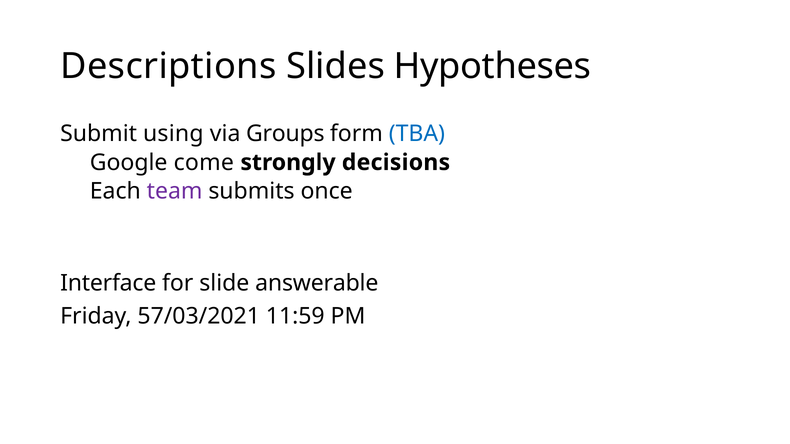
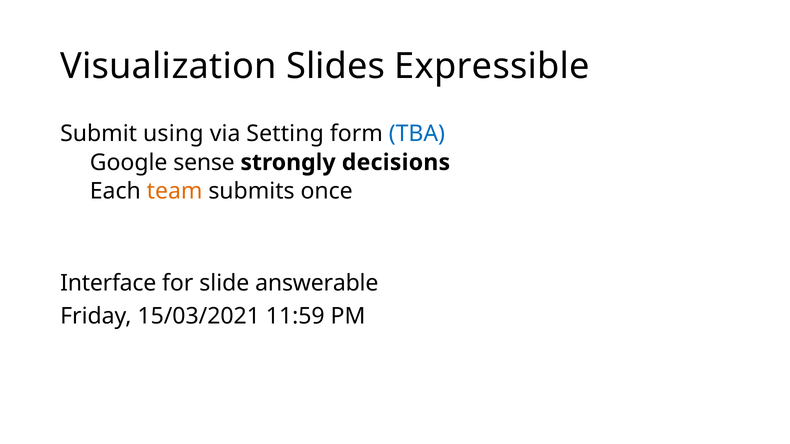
Descriptions: Descriptions -> Visualization (168, 66)
Hypotheses: Hypotheses -> Expressible (492, 66)
Groups: Groups -> Setting (285, 134)
come: come -> sense (204, 163)
team colour: purple -> orange (175, 192)
57/03/2021: 57/03/2021 -> 15/03/2021 (199, 316)
